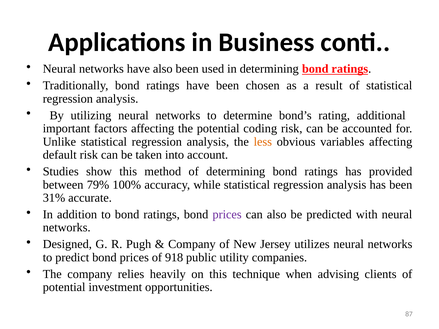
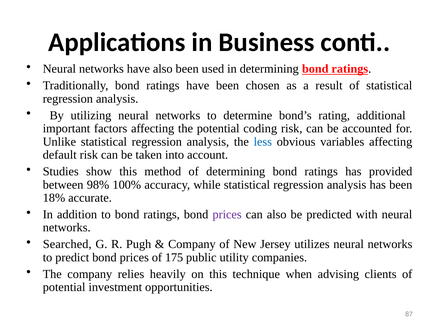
less colour: orange -> blue (263, 142)
79%: 79% -> 98% (98, 185)
31%: 31% -> 18% (54, 198)
Designed: Designed -> Searched (67, 244)
918: 918 -> 175 (174, 258)
